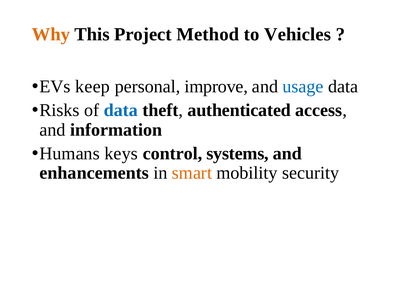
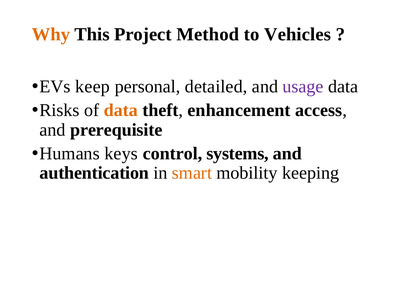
improve: improve -> detailed (216, 87)
usage colour: blue -> purple (303, 87)
data colour: blue -> orange (121, 110)
authenticated: authenticated -> enhancement (239, 110)
information: information -> prerequisite (116, 130)
enhancements: enhancements -> authentication (94, 173)
security: security -> keeping (311, 173)
